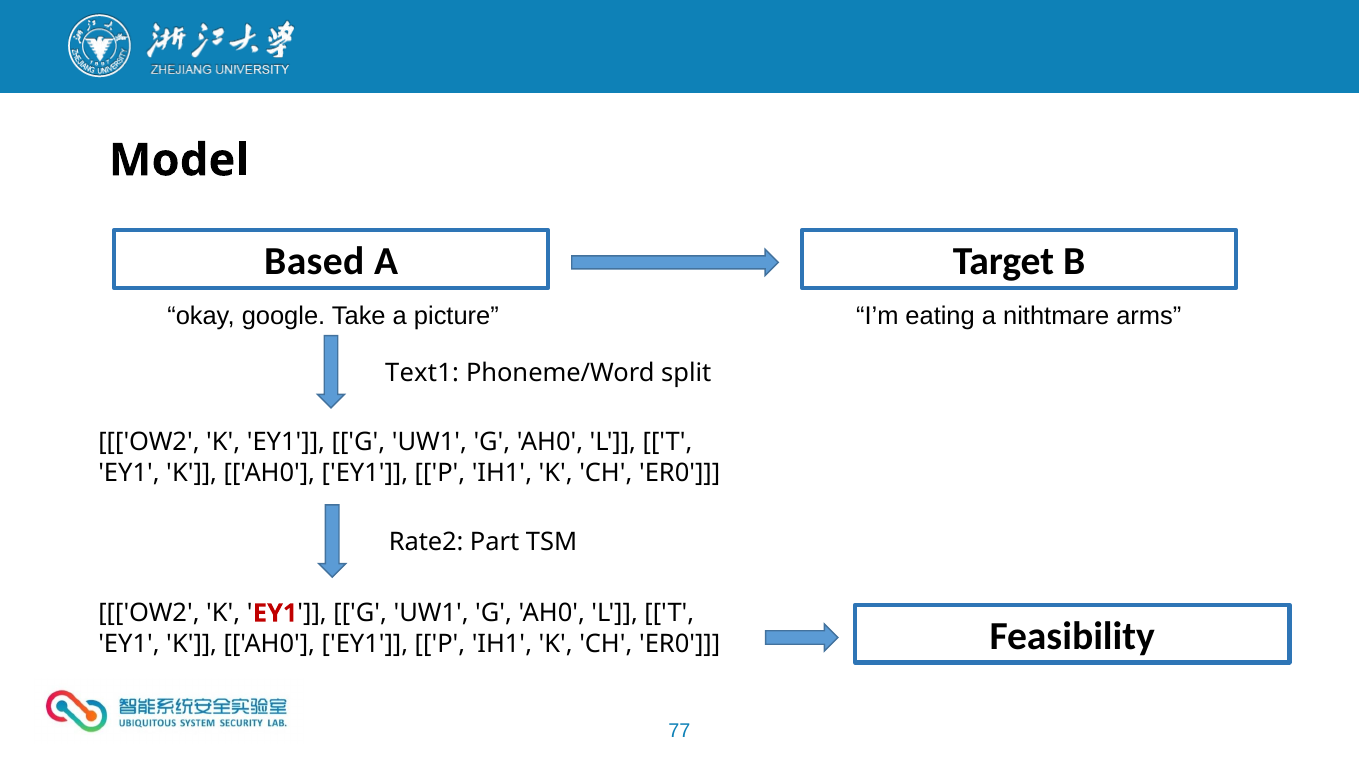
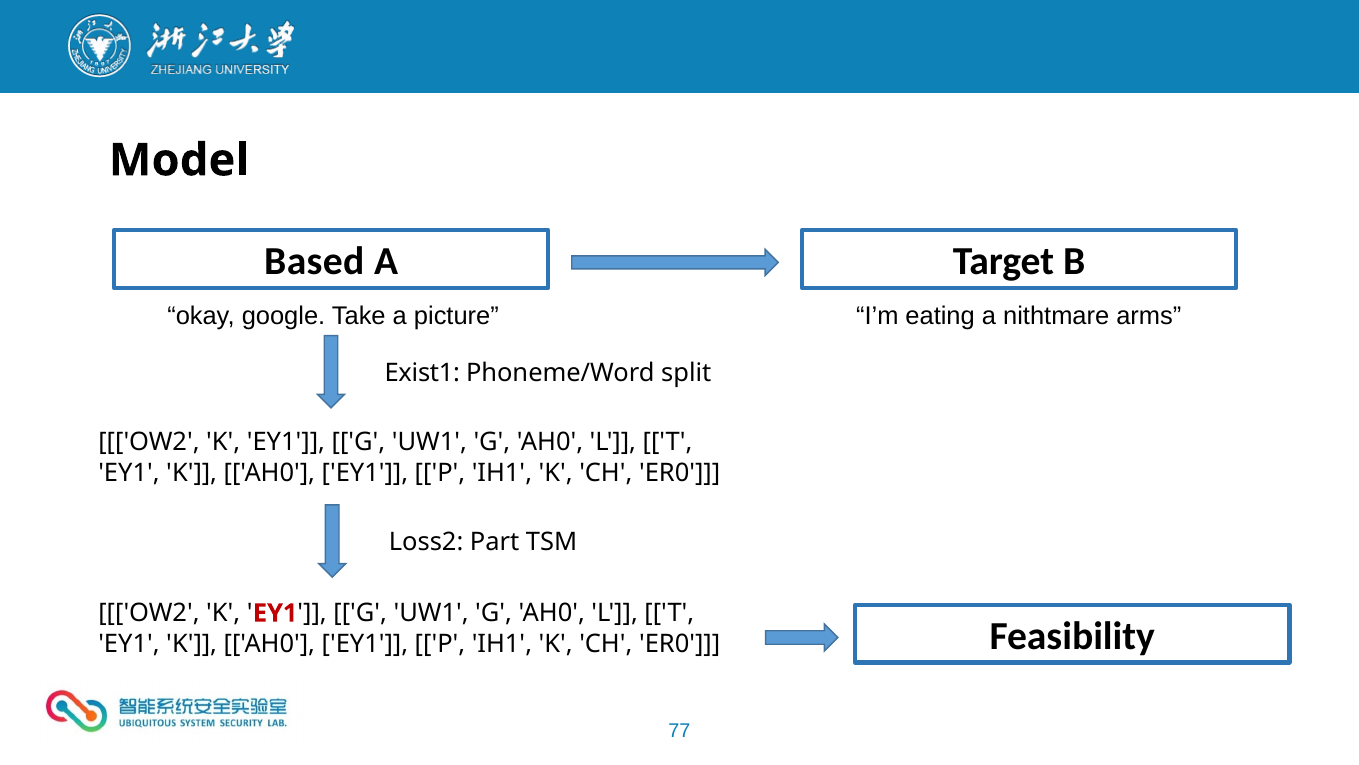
Text1: Text1 -> Exist1 (422, 373)
Rate2: Rate2 -> Loss2 (426, 542)
